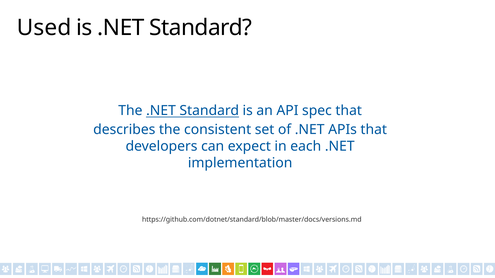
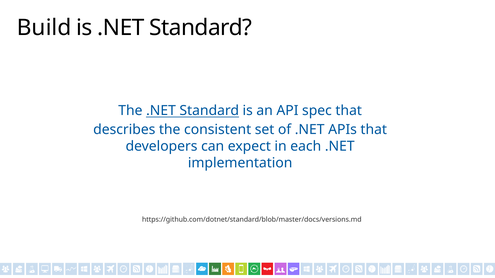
Used: Used -> Build (44, 28)
